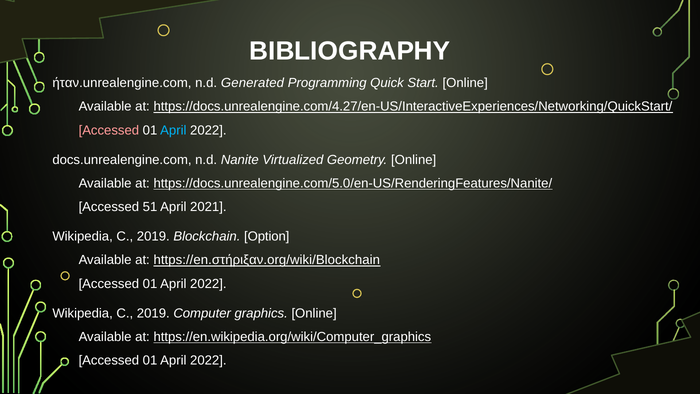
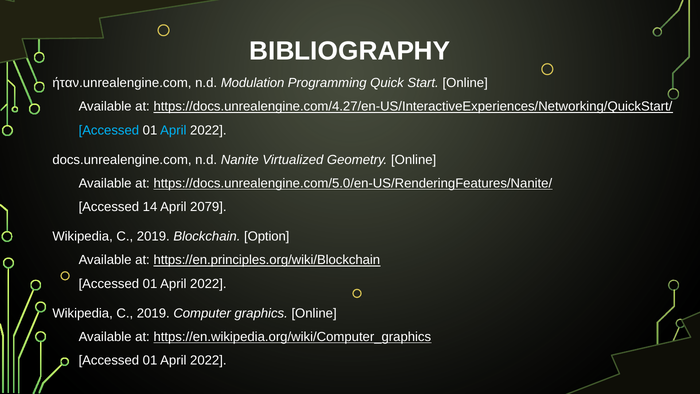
Generated: Generated -> Modulation (253, 83)
Accessed colour: pink -> light blue (109, 130)
51: 51 -> 14 (150, 207)
2021: 2021 -> 2079 (208, 207)
https://en.στήριξαν.org/wiki/Blockchain: https://en.στήριξαν.org/wiki/Blockchain -> https://en.principles.org/wiki/Blockchain (267, 260)
